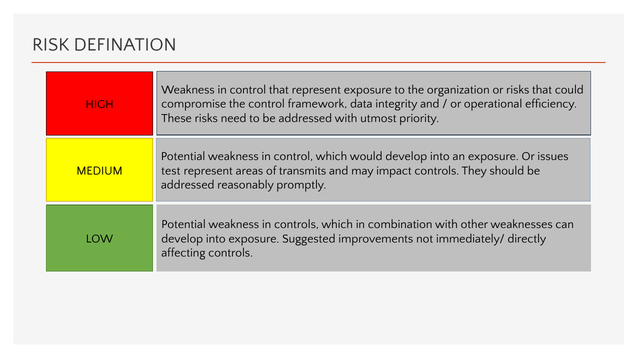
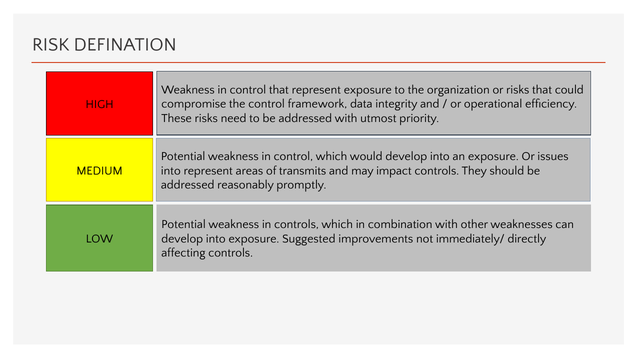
test: test -> into (171, 171)
